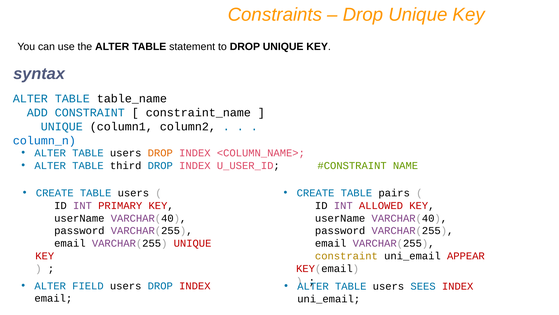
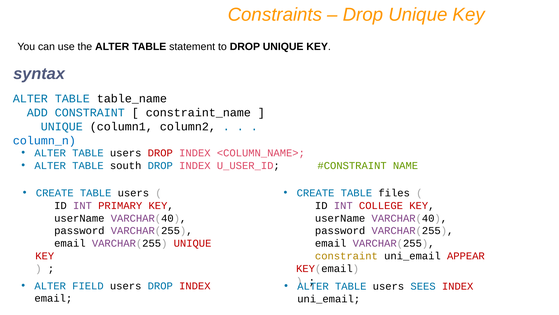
DROP colour: orange -> red (160, 153)
third: third -> south (126, 165)
pairs: pairs -> files (394, 193)
ALLOWED: ALLOWED -> COLLEGE (381, 205)
